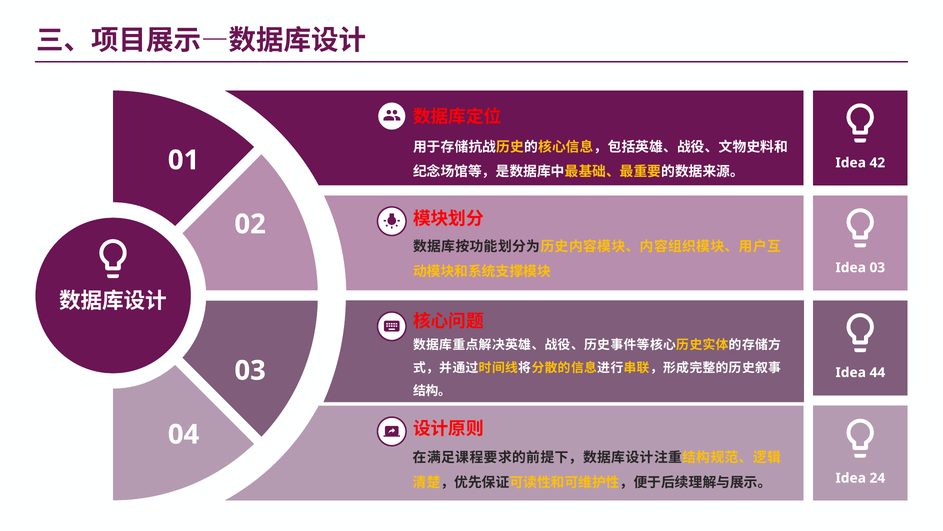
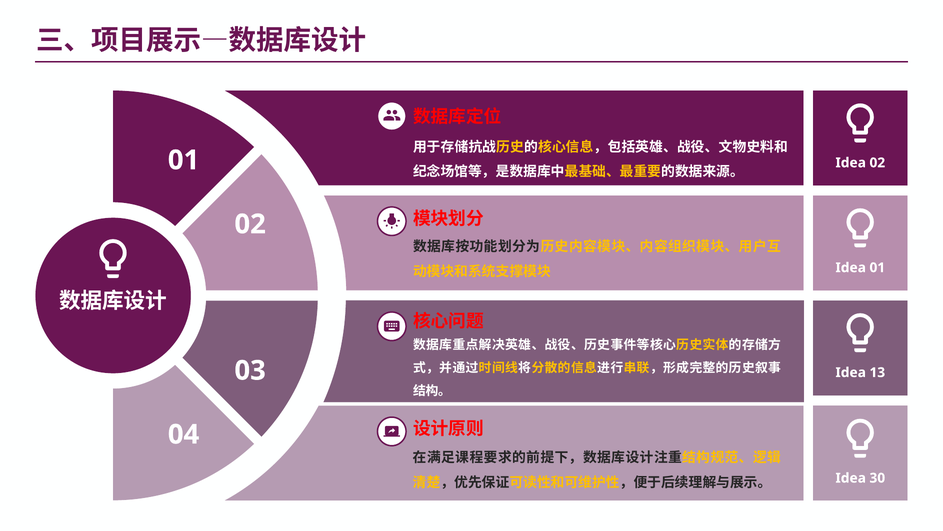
Idea 42: 42 -> 02 (877, 163)
Idea 03: 03 -> 01 (877, 267)
44: 44 -> 13 (877, 372)
24: 24 -> 30 (877, 478)
